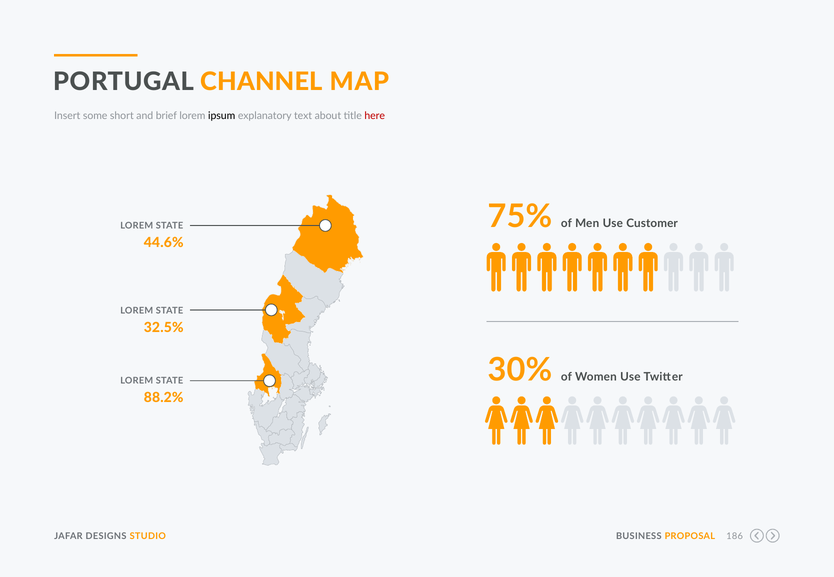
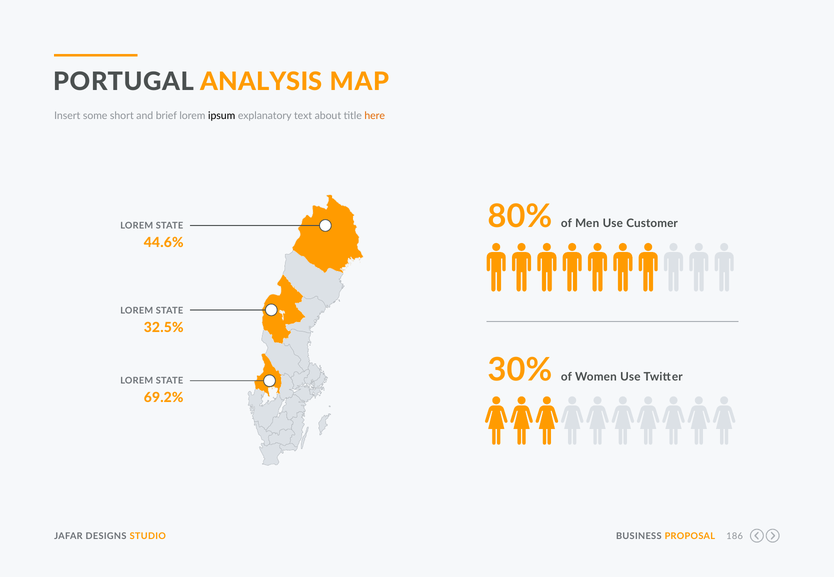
CHANNEL: CHANNEL -> ANALYSIS (261, 82)
here colour: red -> orange (375, 116)
75%: 75% -> 80% (520, 217)
88.2%: 88.2% -> 69.2% (164, 398)
